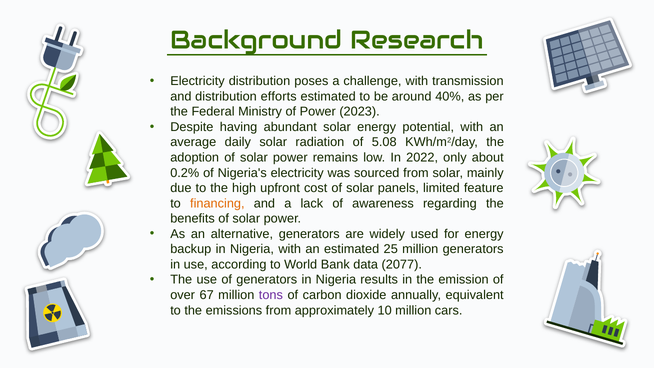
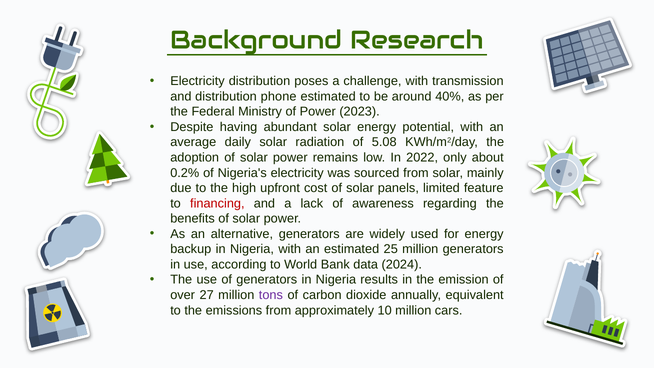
efforts: efforts -> phone (279, 96)
financing colour: orange -> red (217, 203)
2077: 2077 -> 2024 (402, 264)
67: 67 -> 27 (207, 295)
